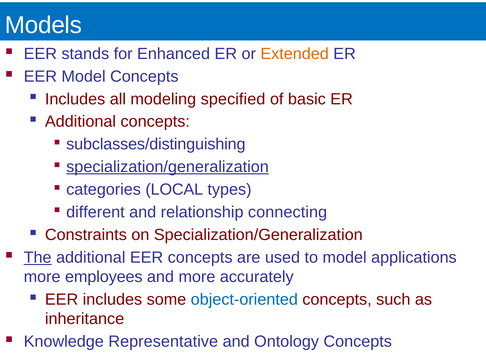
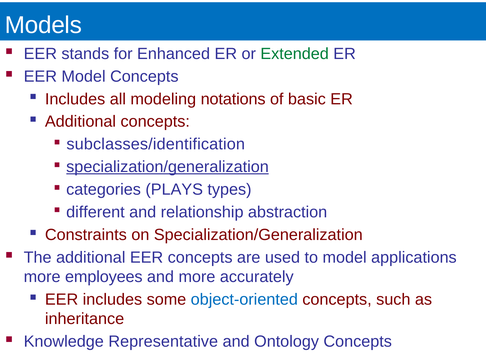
Extended colour: orange -> green (295, 54)
specified: specified -> notations (233, 99)
subclasses/distinguishing: subclasses/distinguishing -> subclasses/identification (156, 144)
LOCAL: LOCAL -> PLAYS (174, 190)
connecting: connecting -> abstraction (288, 213)
The underline: present -> none (38, 258)
